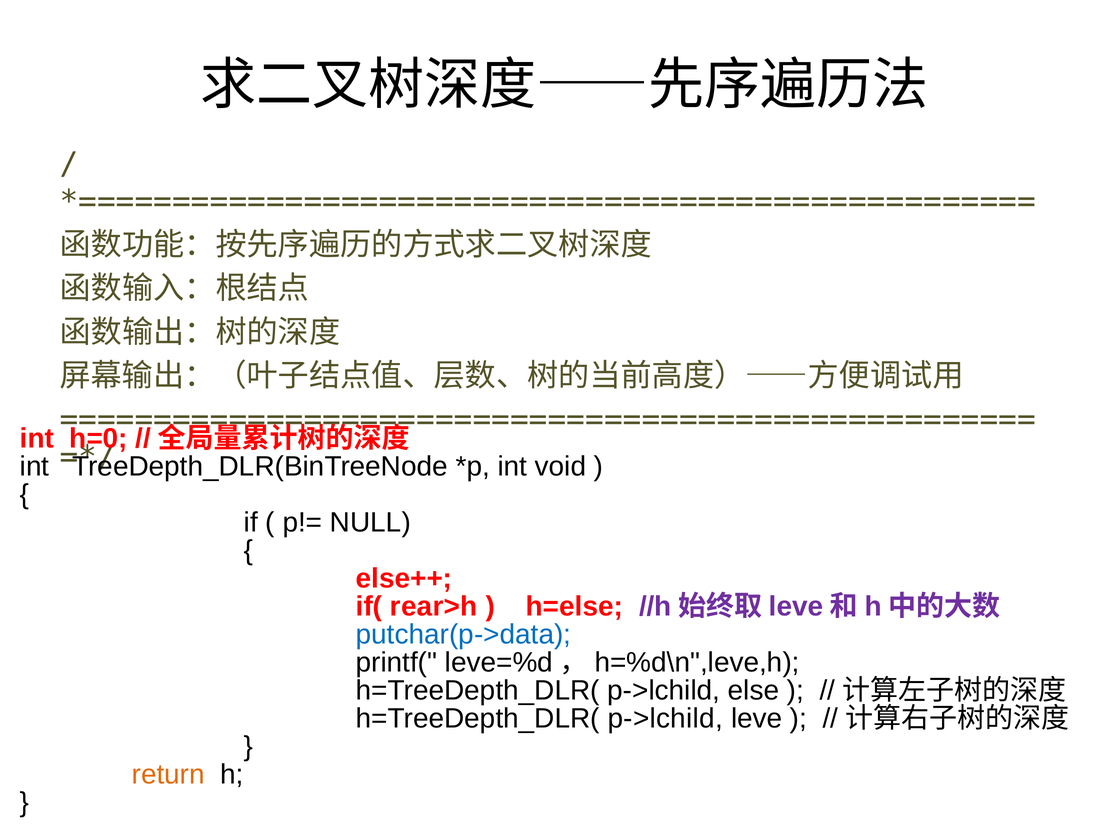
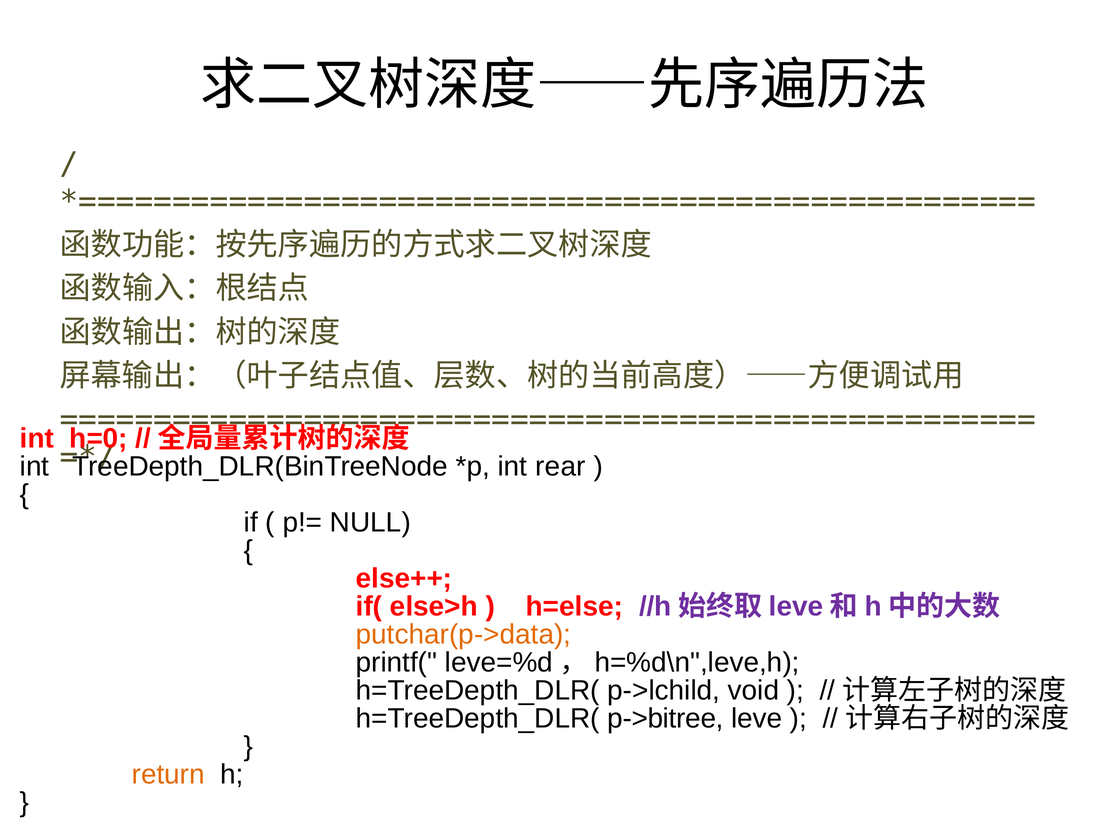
void: void -> rear (560, 467)
rear>h: rear>h -> else>h (434, 607)
putchar(p->data colour: blue -> orange (464, 635)
else: else -> void (754, 691)
p->lchild: p->lchild -> p->bitree (665, 719)
